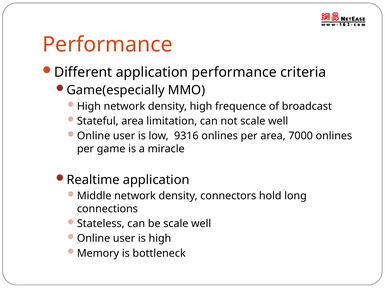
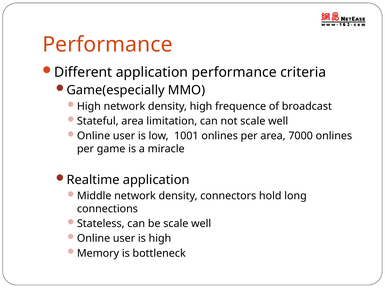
9316: 9316 -> 1001 (186, 136)
